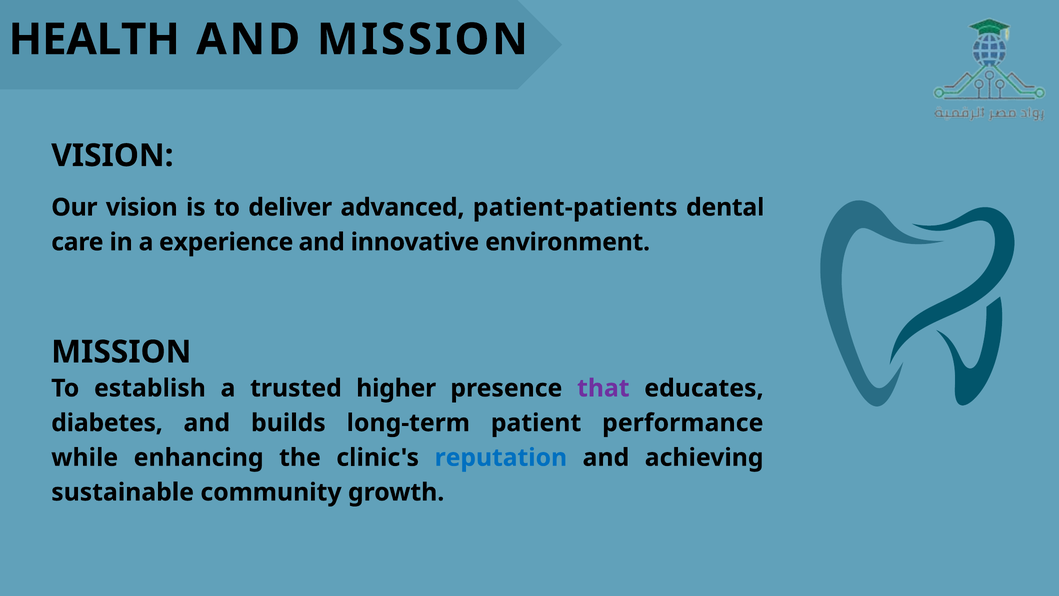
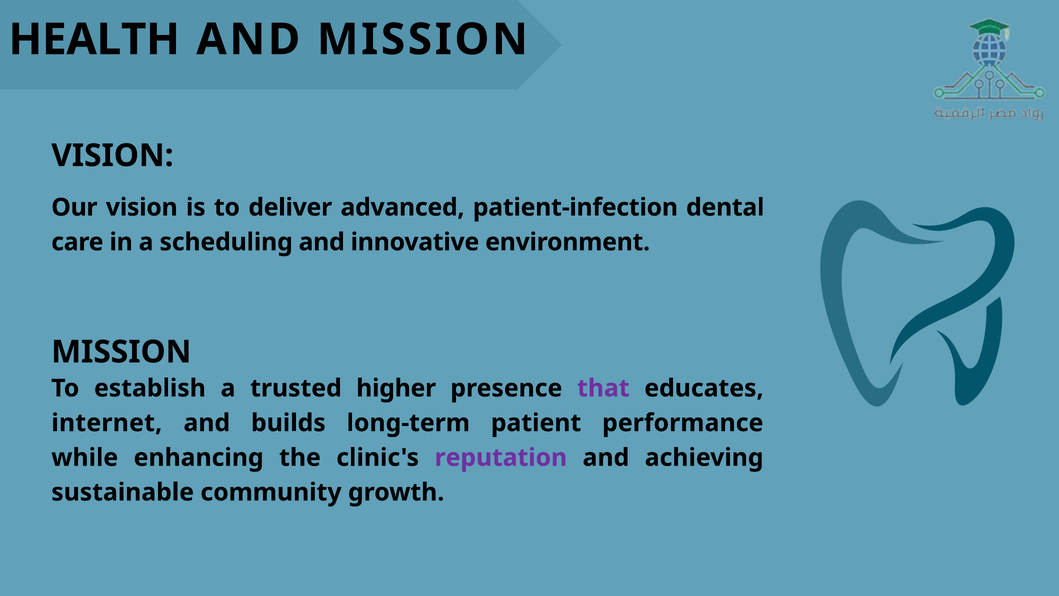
patient-patients: patient-patients -> patient-infection (575, 207)
experience: experience -> scheduling (226, 242)
diabetes: diabetes -> internet (107, 423)
reputation colour: blue -> purple (501, 457)
